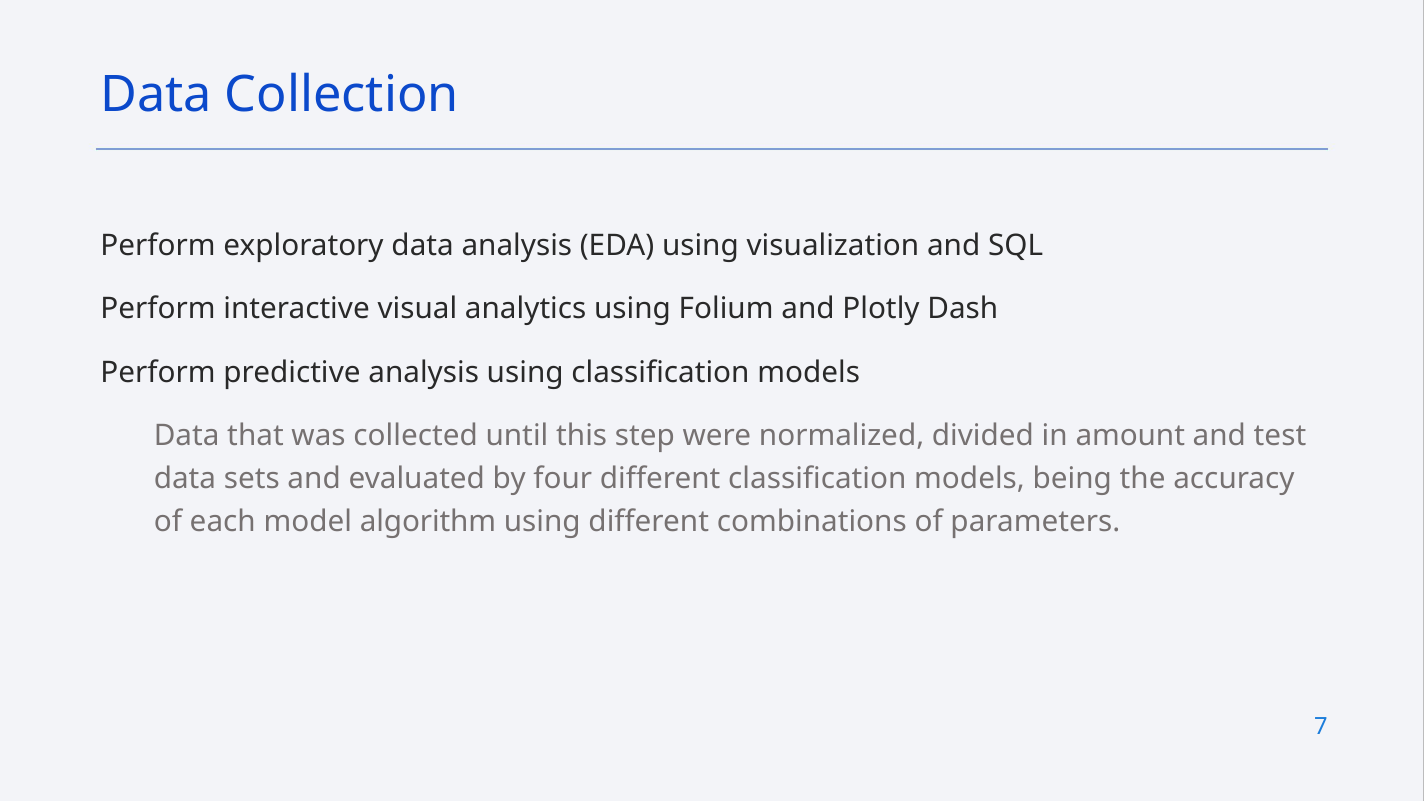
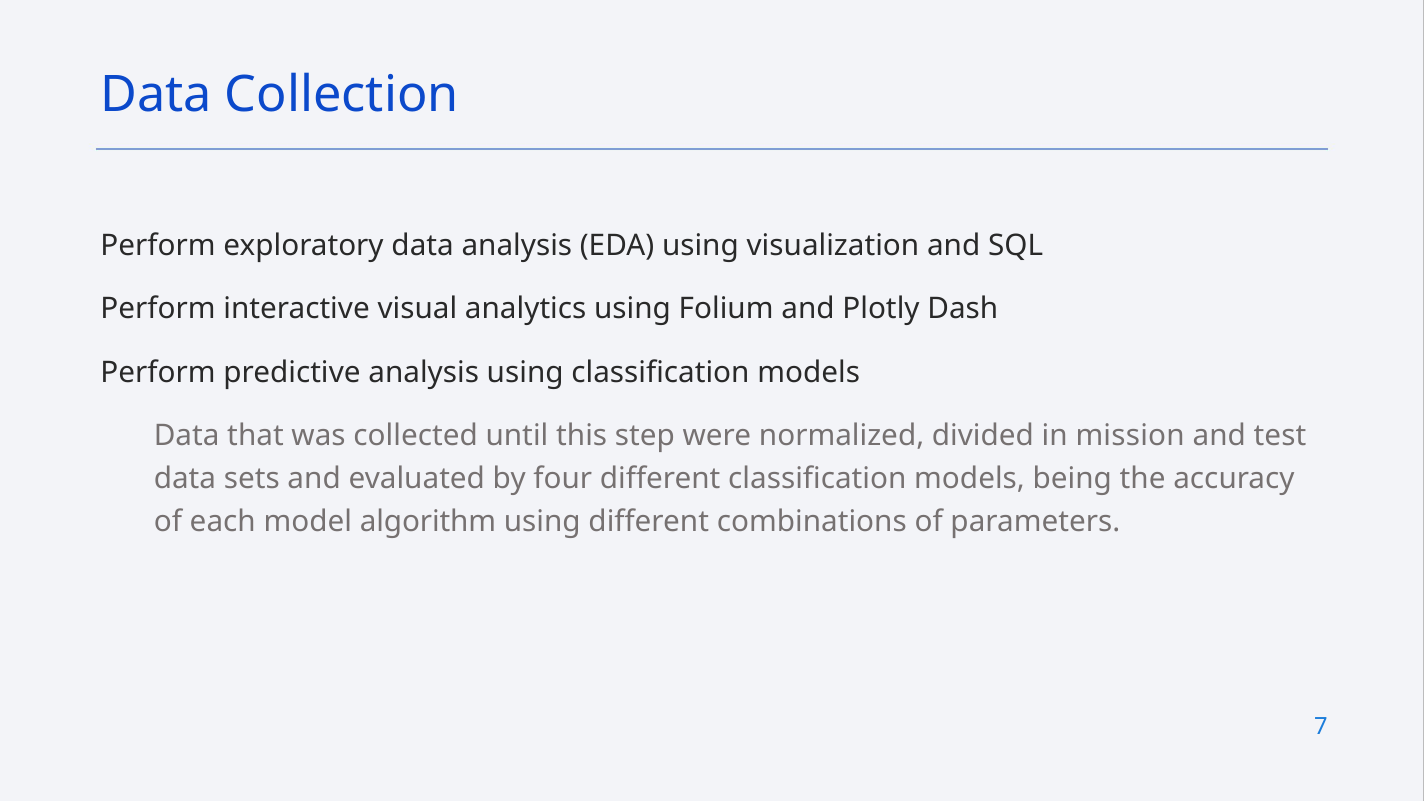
amount: amount -> mission (1130, 436)
